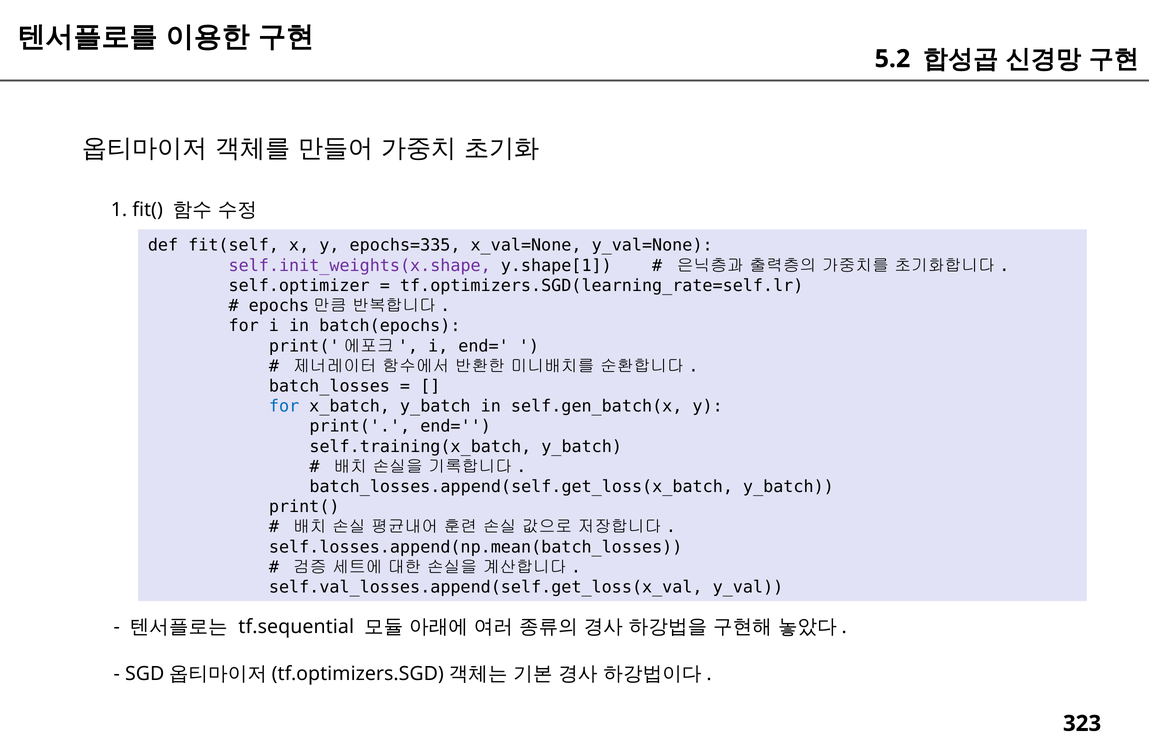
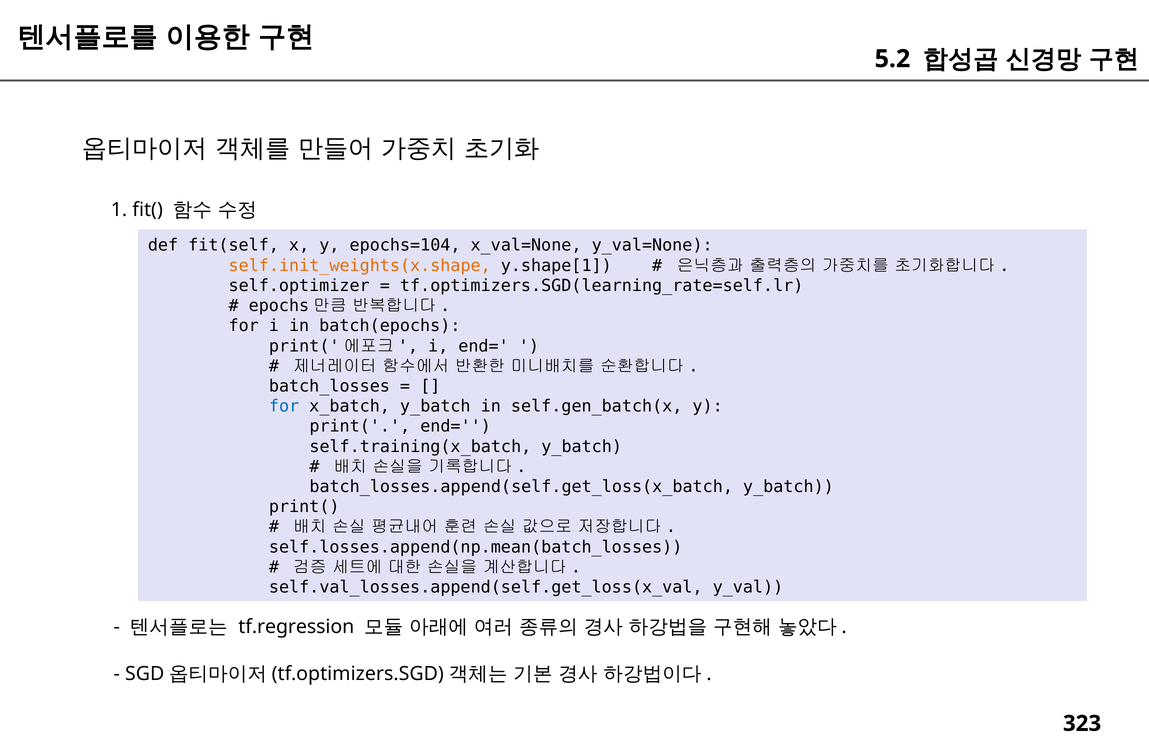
epochs=335: epochs=335 -> epochs=104 (405, 246)
self.init_weights(x.shape colour: purple -> orange (360, 266)
tf.sequential: tf.sequential -> tf.regression (296, 627)
